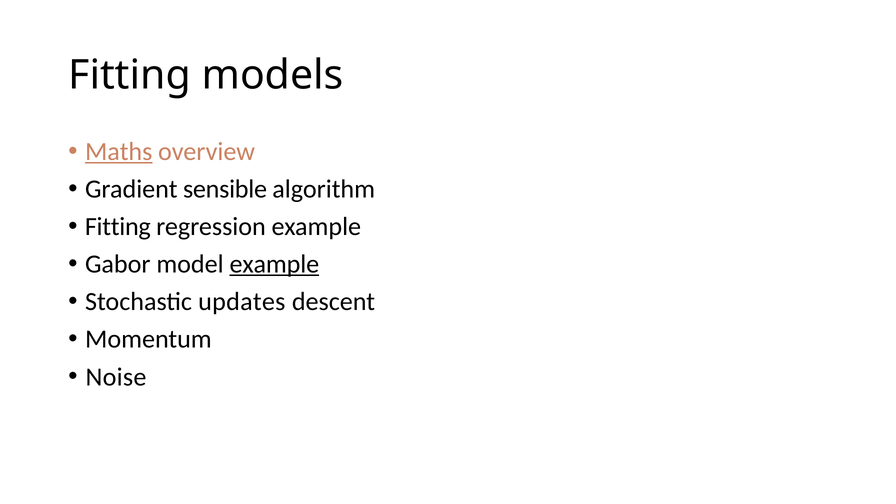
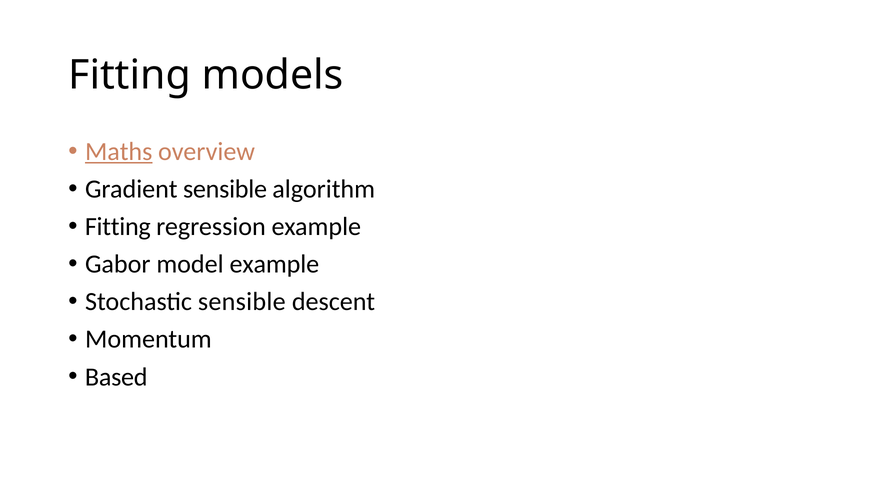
example underline: present -> none (274, 264)
Stochastic updates: updates -> sensible (242, 302)
Noise: Noise -> Based (116, 377)
